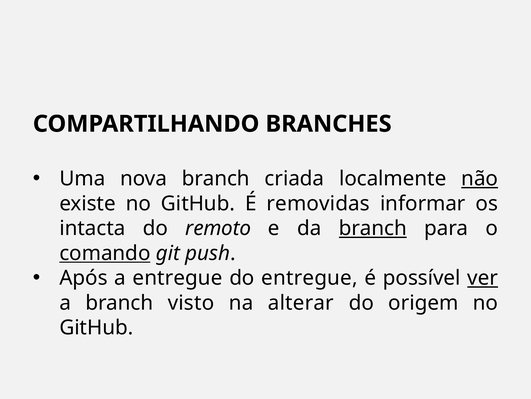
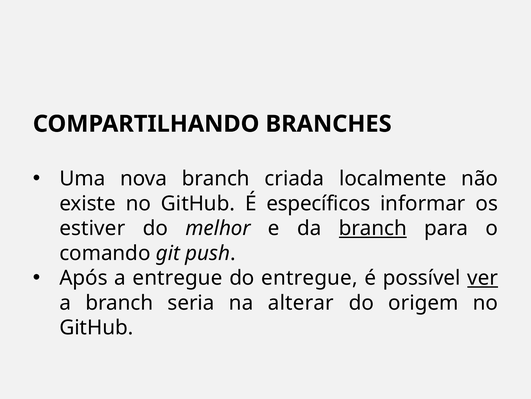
não underline: present -> none (480, 178)
removidas: removidas -> específicos (318, 203)
intacta: intacta -> estiver (92, 228)
remoto: remoto -> melhor (218, 228)
comando underline: present -> none (105, 253)
visto: visto -> seria (191, 302)
